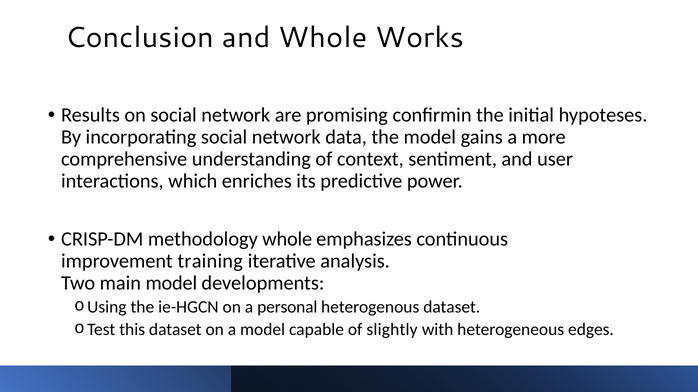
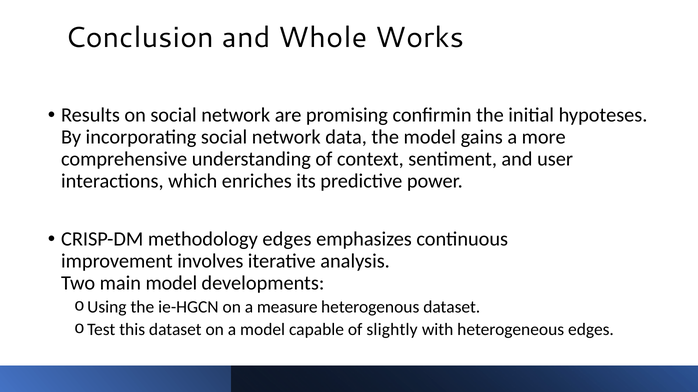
methodology whole: whole -> edges (287, 240)
training: training -> involves (210, 262)
personal: personal -> measure (287, 308)
